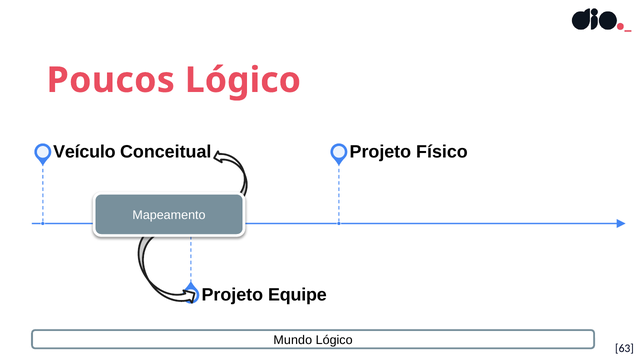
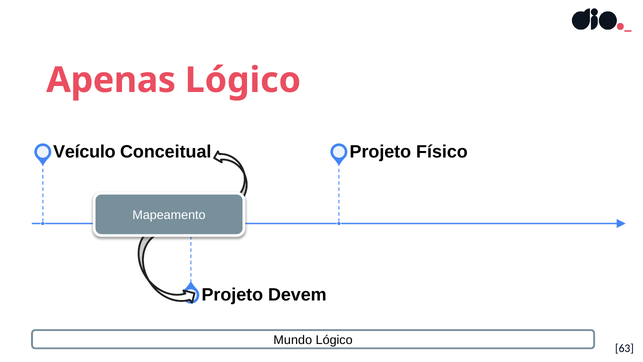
Poucos: Poucos -> Apenas (111, 80)
Equipe: Equipe -> Devem (297, 295)
